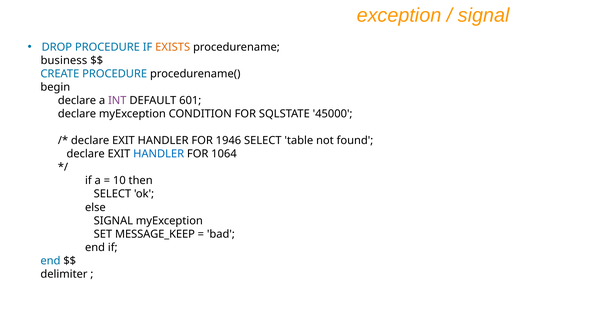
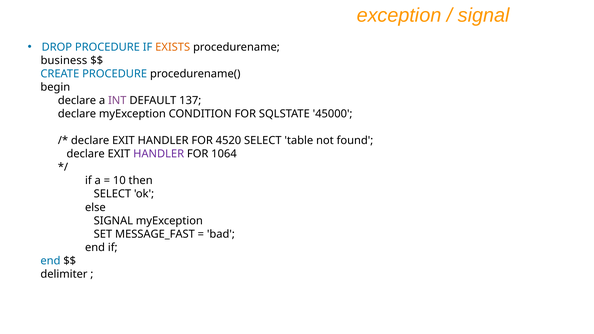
601: 601 -> 137 (190, 100)
1946: 1946 -> 4520 (228, 141)
HANDLER colour: blue -> purple (159, 154)
MESSAGE_KEEP: MESSAGE_KEEP -> MESSAGE_FAST (155, 234)
